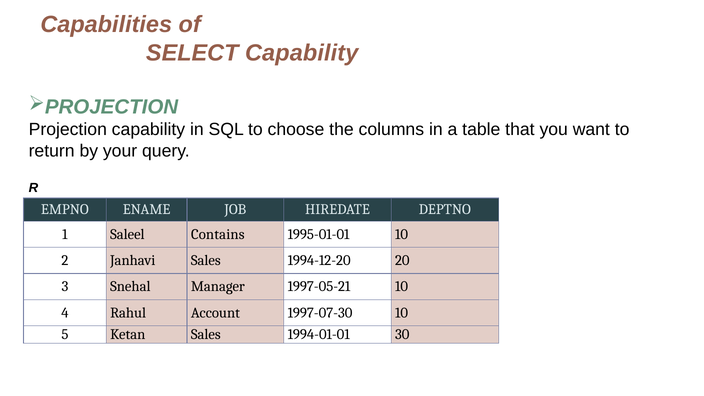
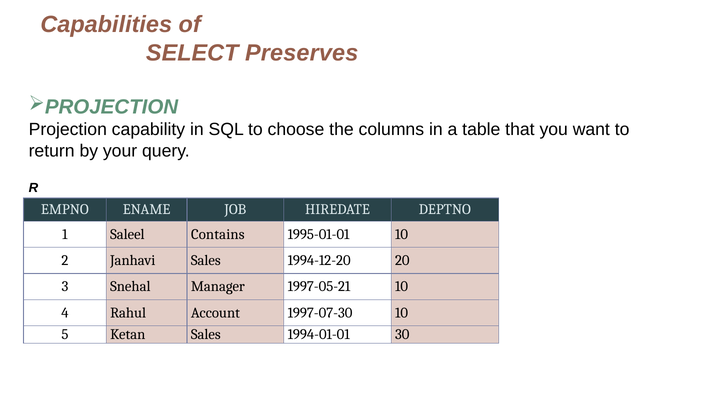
SELECT Capability: Capability -> Preserves (302, 53)
